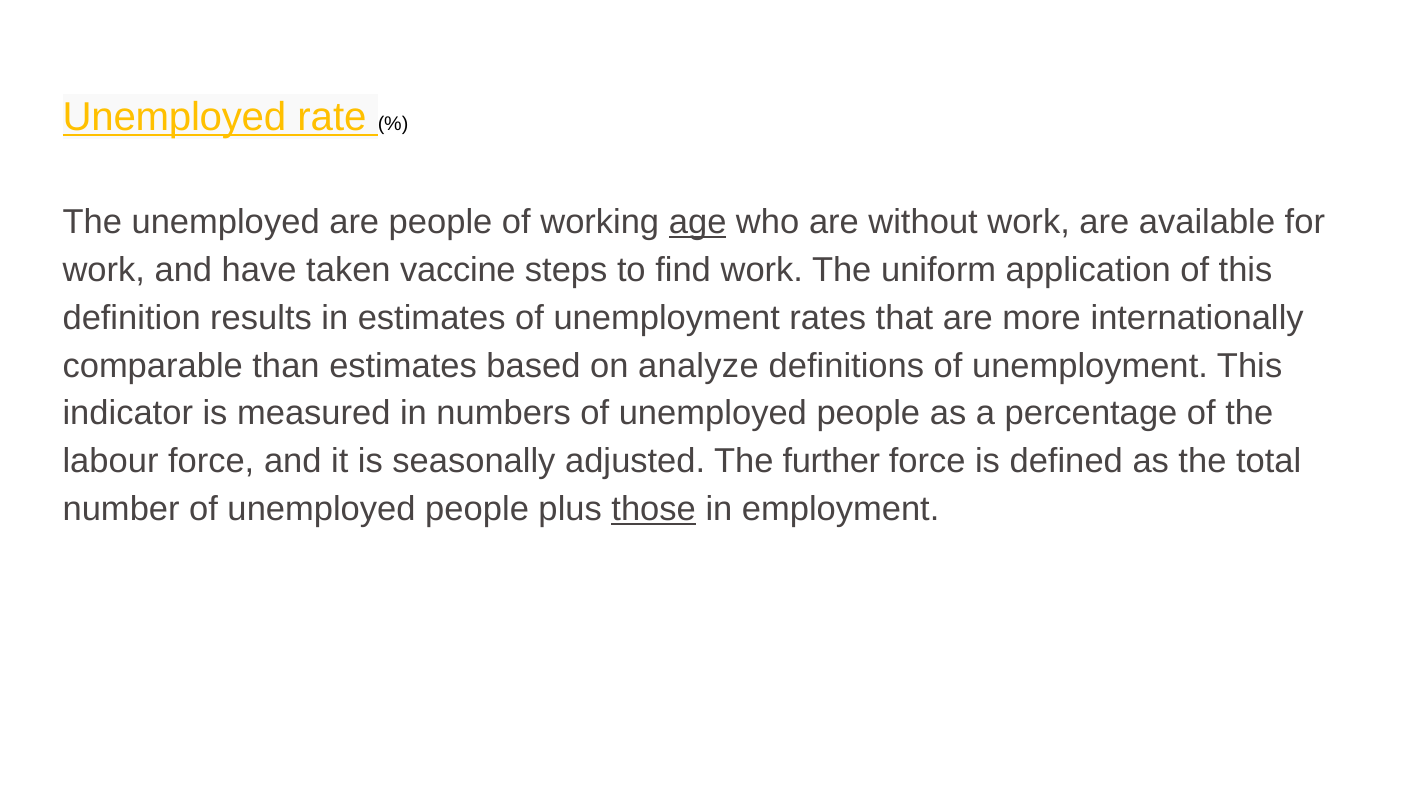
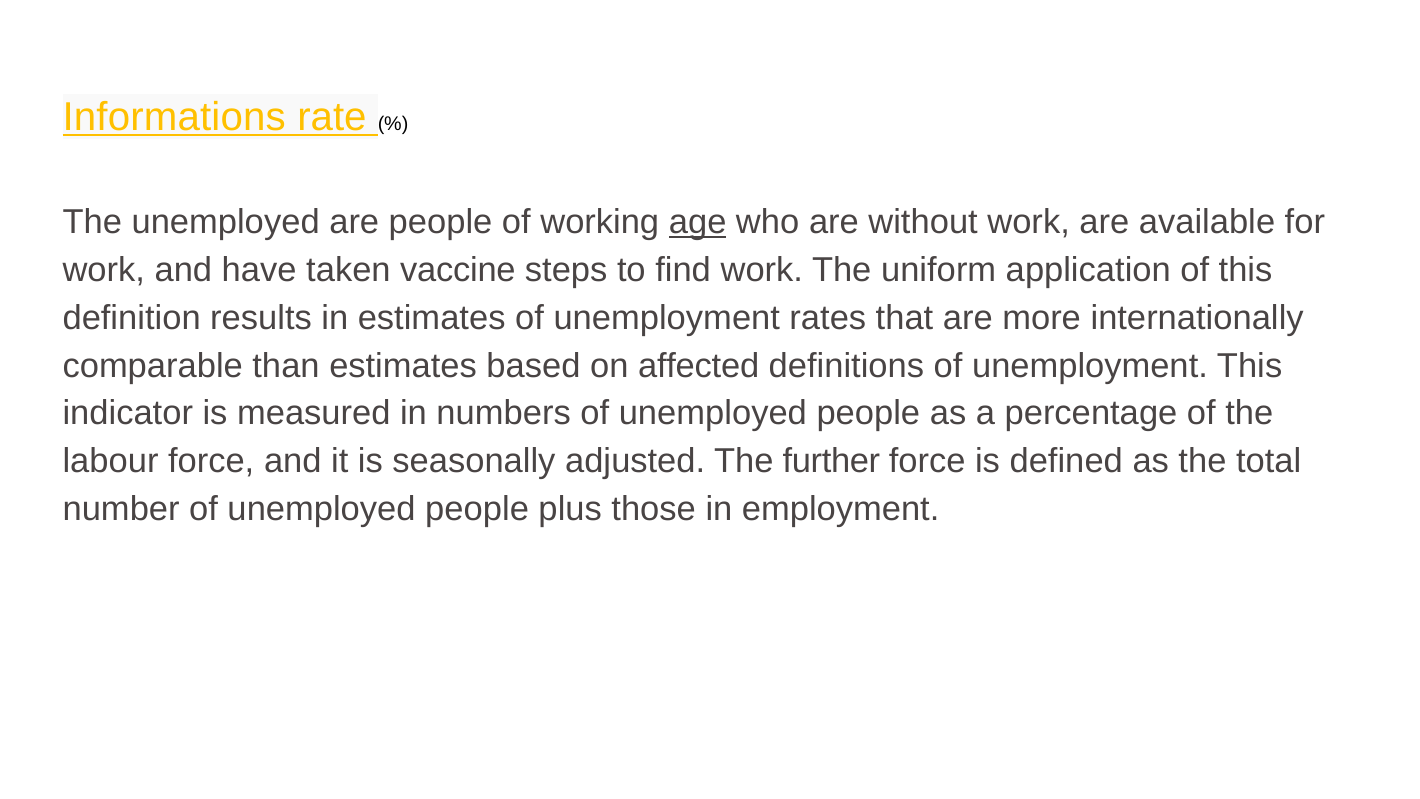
Unemployed: Unemployed -> Informations (174, 117)
analyze: analyze -> affected (699, 366)
those underline: present -> none (654, 509)
